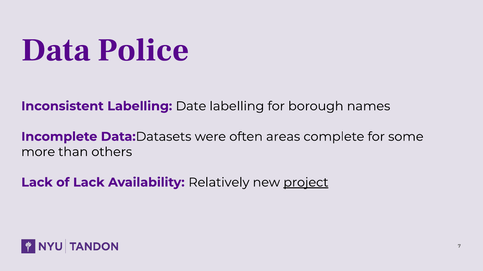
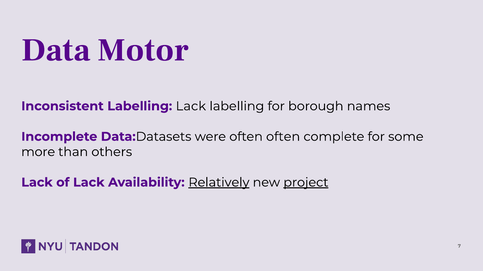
Police: Police -> Motor (143, 50)
Labelling Date: Date -> Lack (191, 106)
often areas: areas -> often (283, 137)
Relatively underline: none -> present (219, 183)
